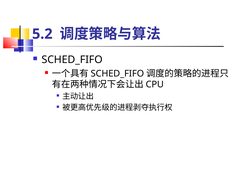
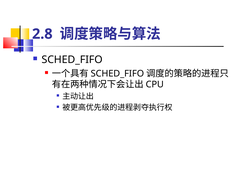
5.2: 5.2 -> 2.8 (42, 34)
